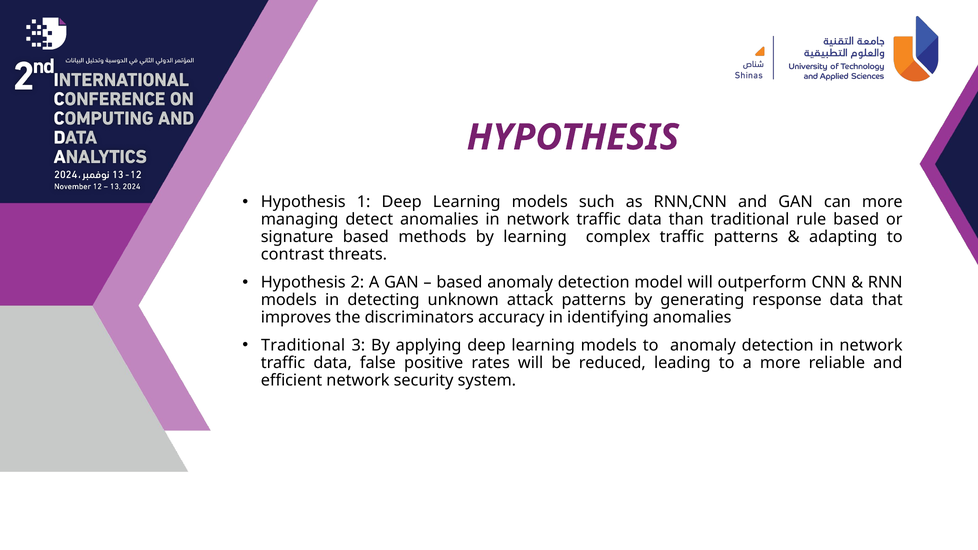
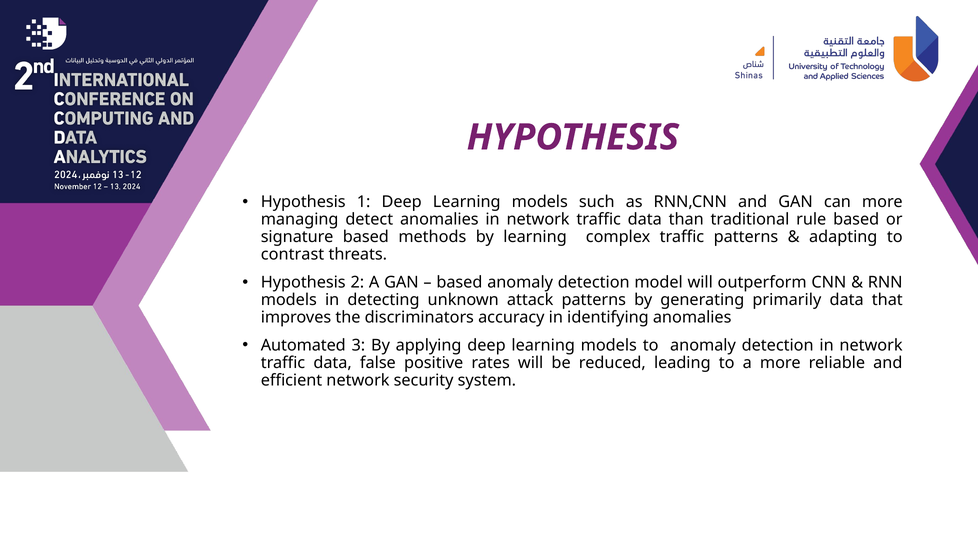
response: response -> primarily (787, 300)
Traditional: Traditional -> Automated (303, 345)
